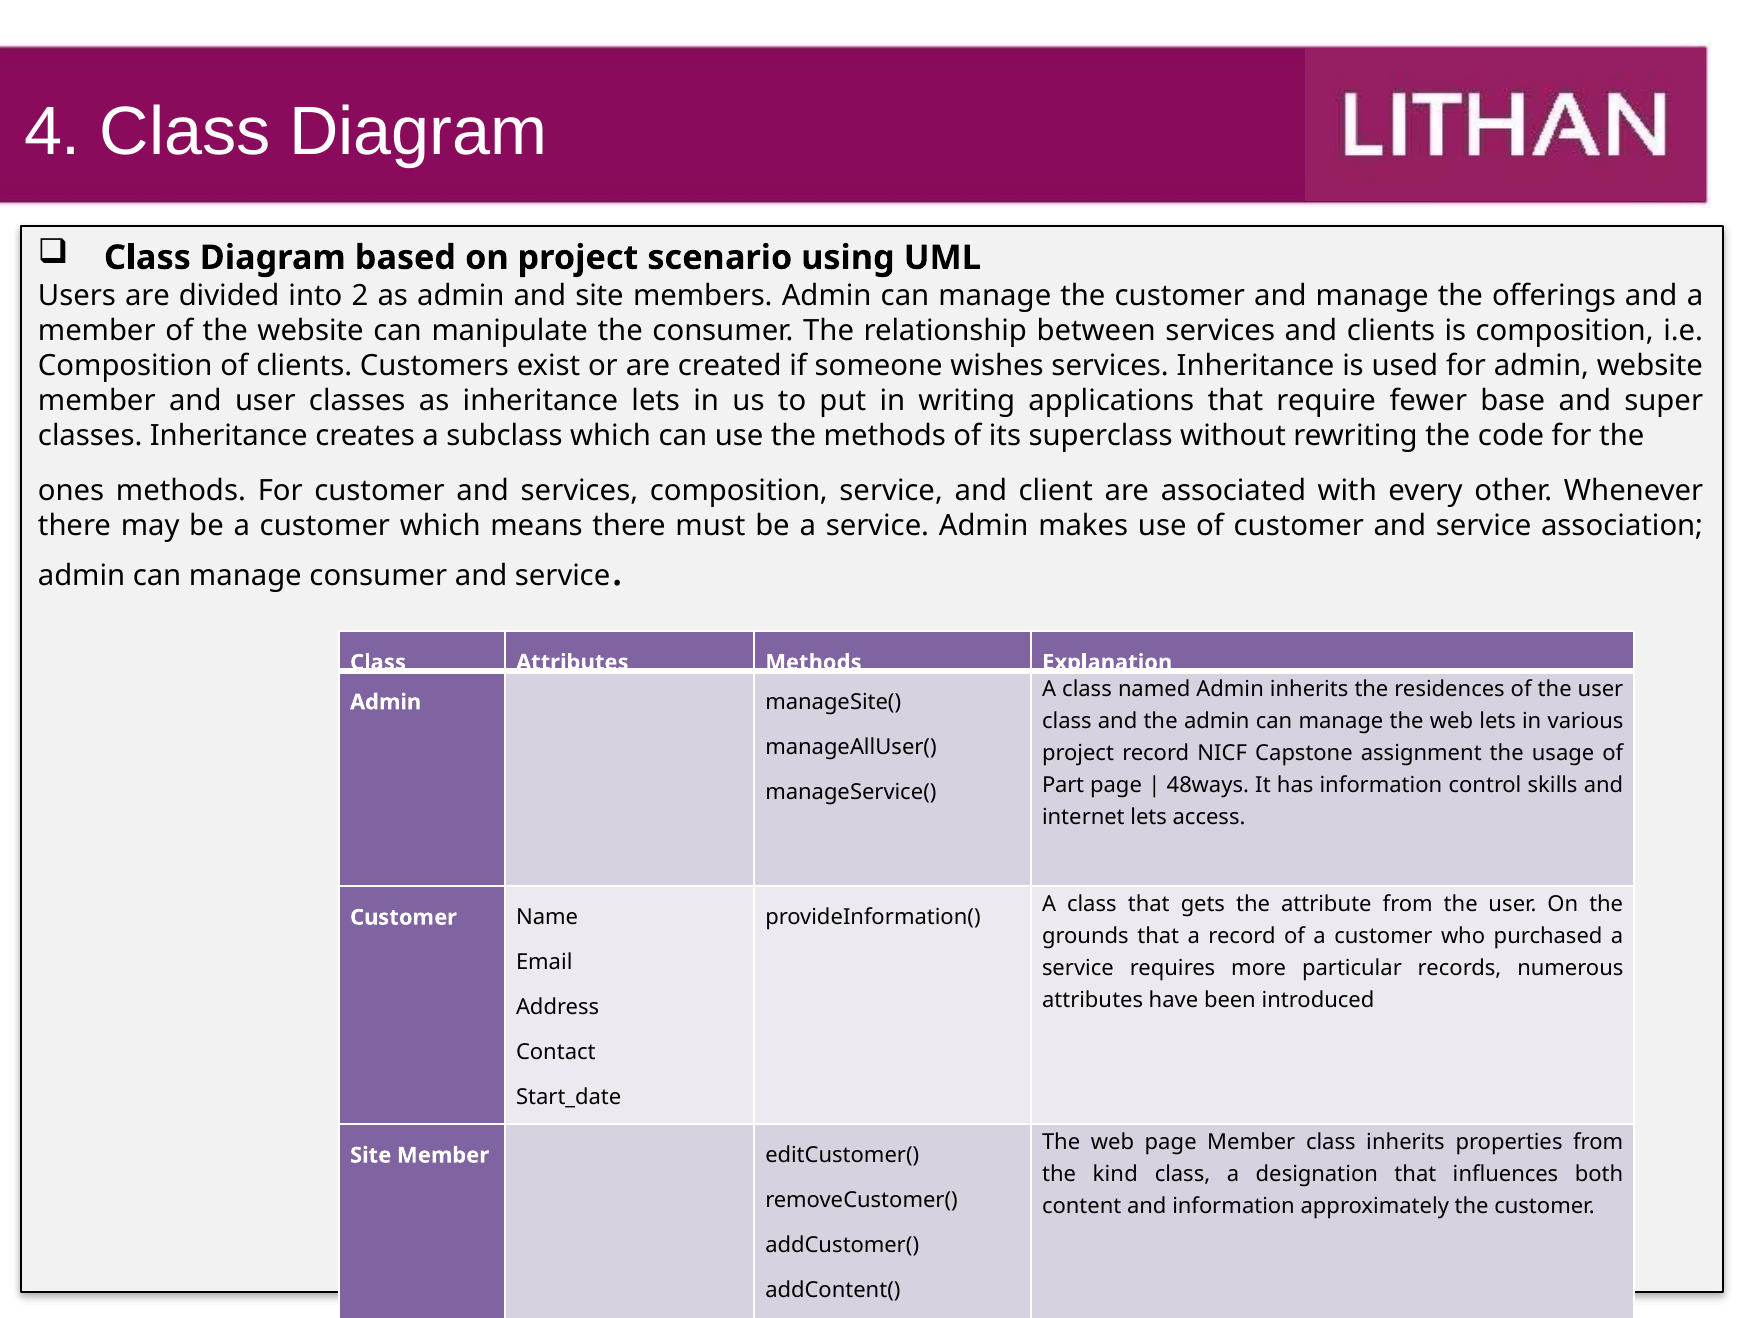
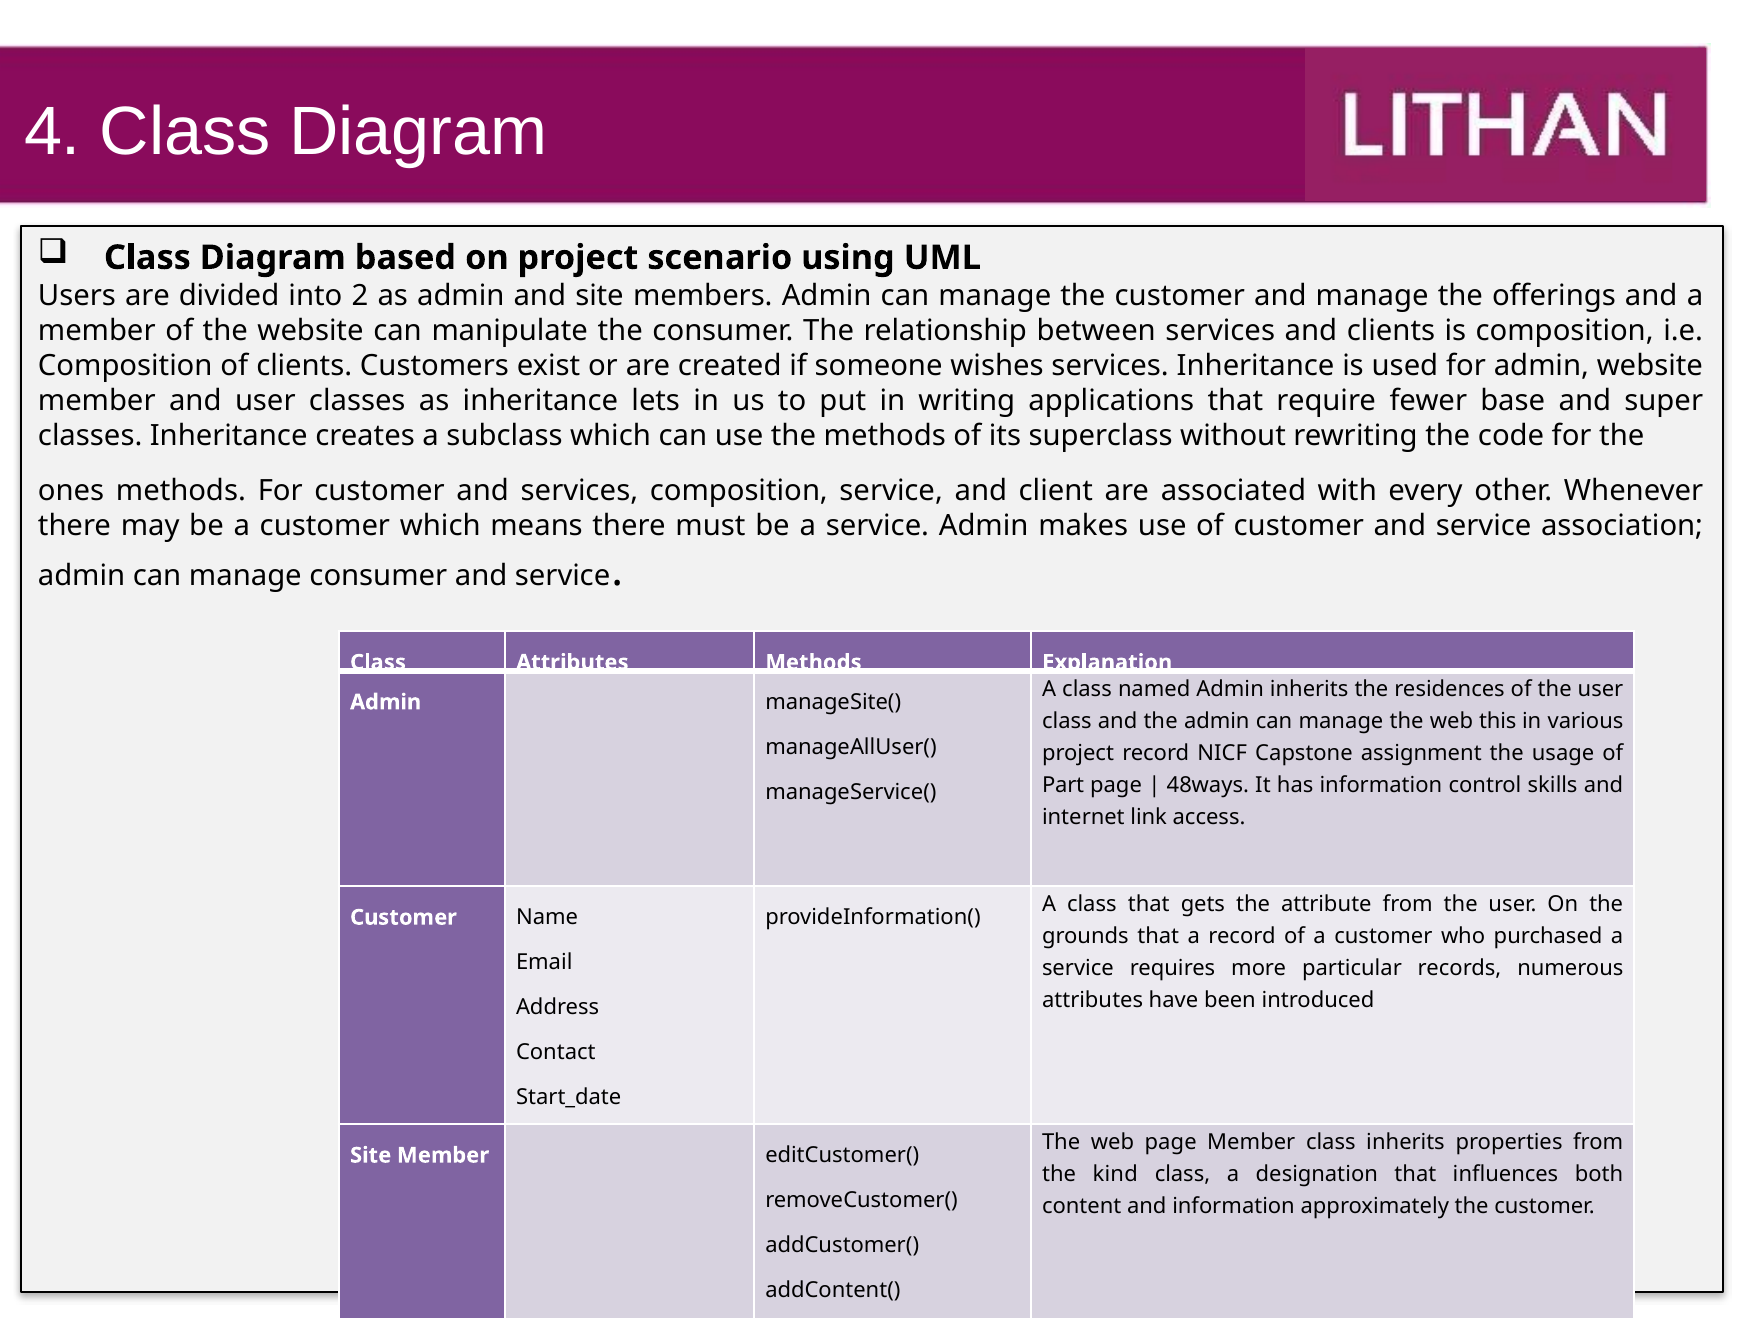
web lets: lets -> this (1498, 722)
internet lets: lets -> link (1149, 817)
